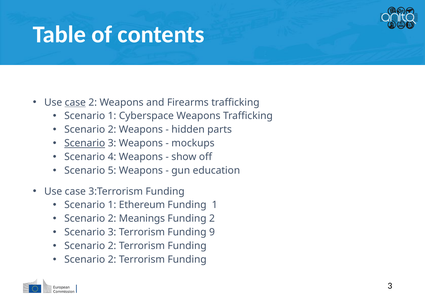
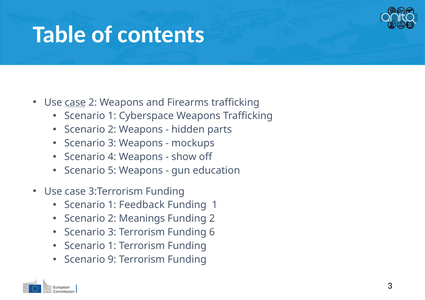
Scenario underline: present -> none (85, 144)
Ethereum: Ethereum -> Feedback (142, 205)
9: 9 -> 6 (212, 233)
2: 2 -> 1 (112, 246)
2: 2 -> 9 (112, 260)
